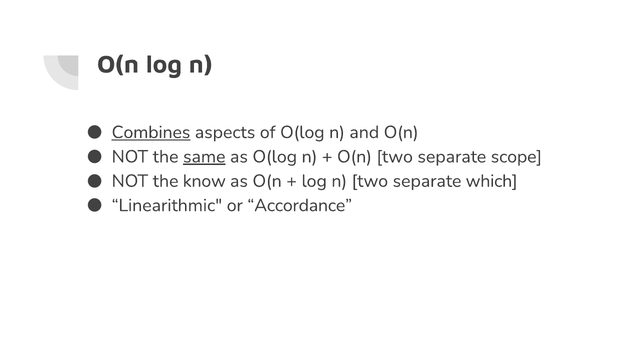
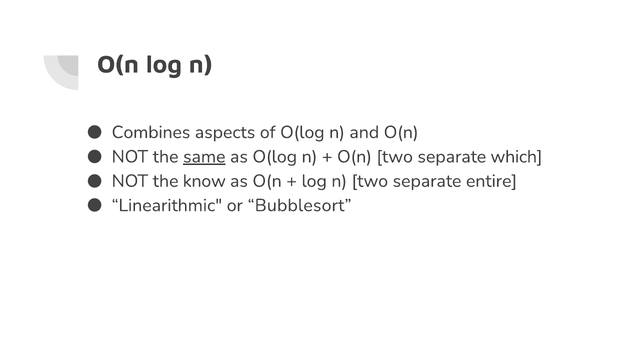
Combines underline: present -> none (151, 133)
scope: scope -> which (516, 157)
which: which -> entire (492, 181)
Accordance: Accordance -> Bubblesort (300, 206)
